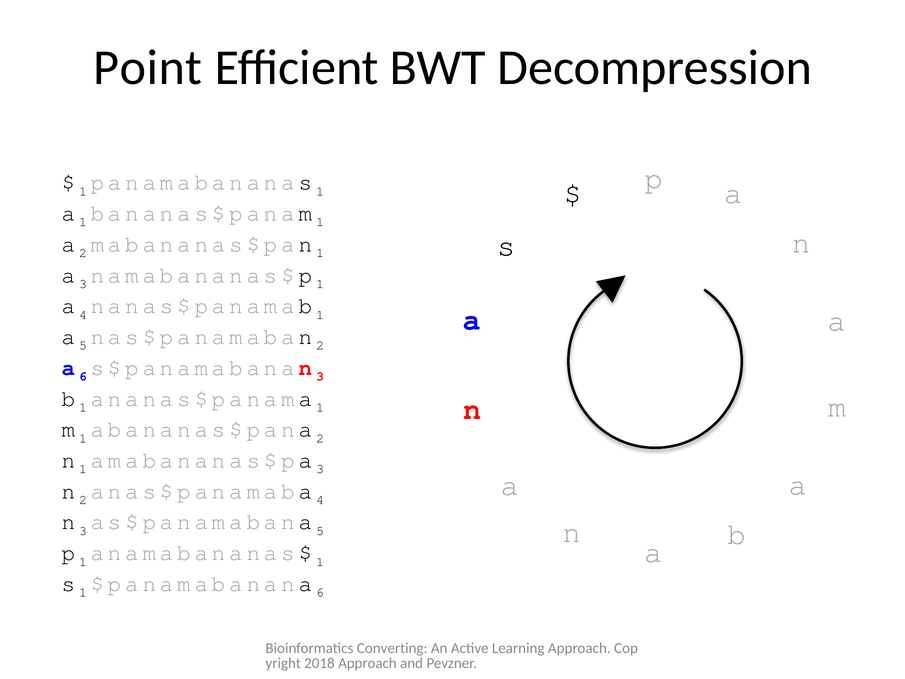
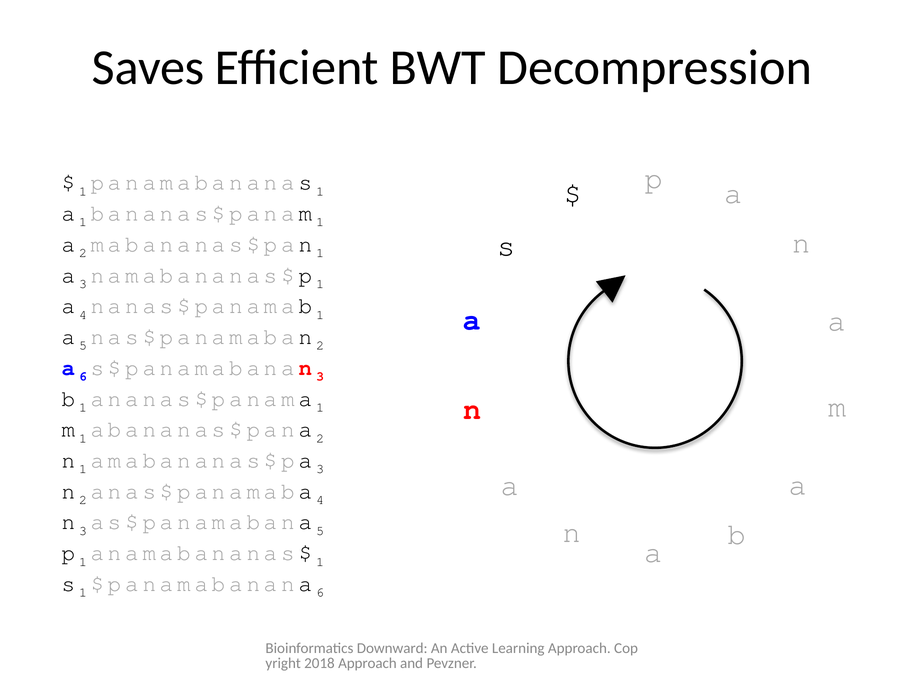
Point: Point -> Saves (148, 68)
Converting: Converting -> Downward (392, 648)
